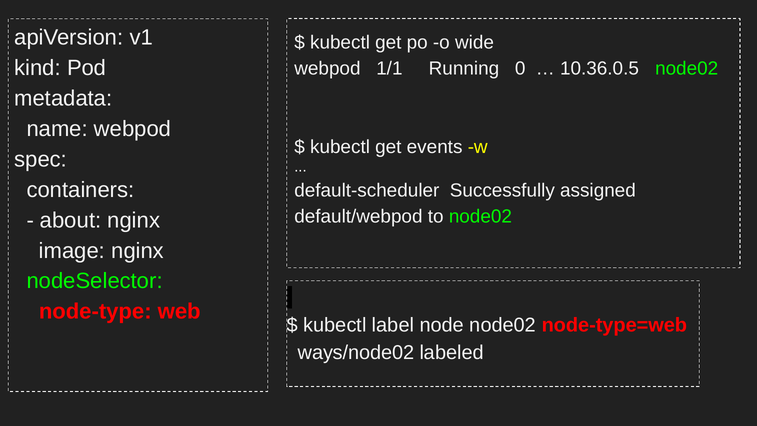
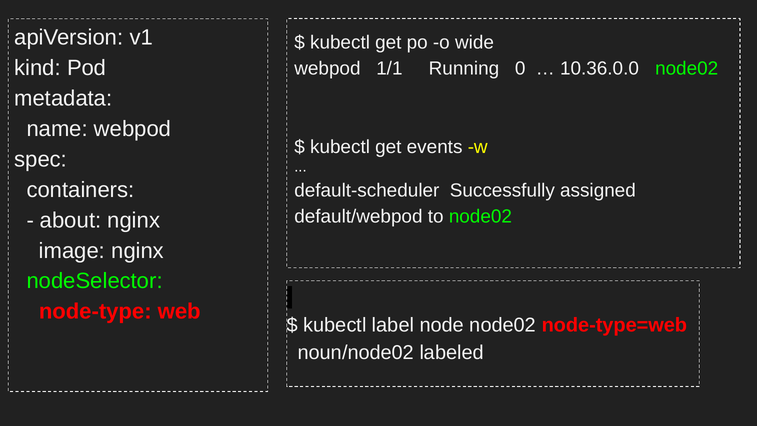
10.36.0.5: 10.36.0.5 -> 10.36.0.0 (599, 68)
ways/node02: ways/node02 -> noun/node02 (356, 353)
